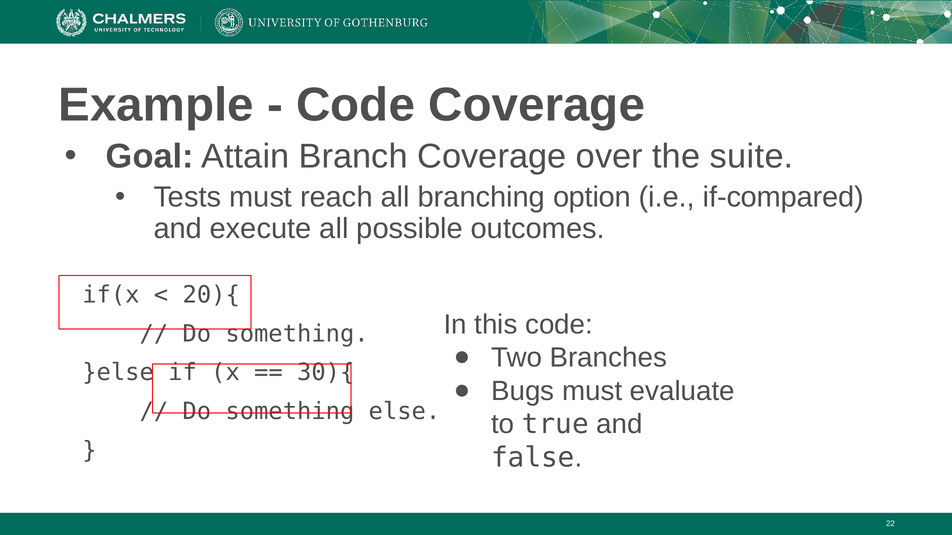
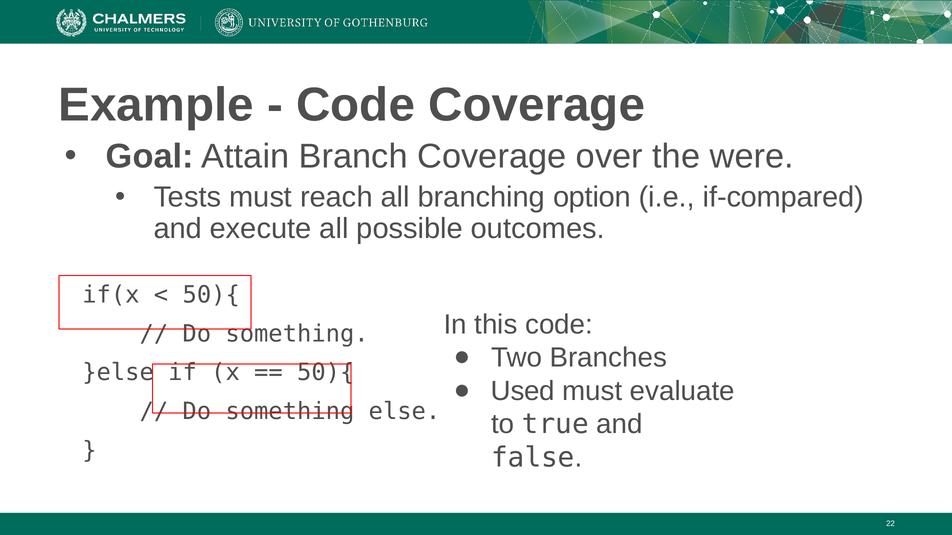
suite: suite -> were (752, 157)
20){: 20){ -> 50){ (211, 295)
30){: 30){ -> 50){ (326, 373)
Bugs: Bugs -> Used (523, 391)
